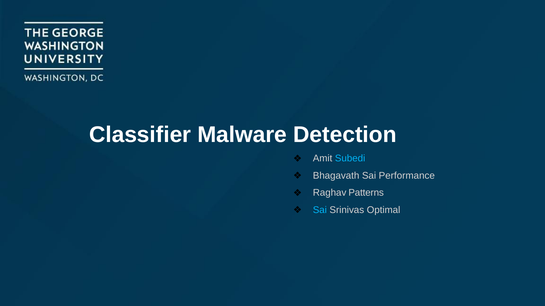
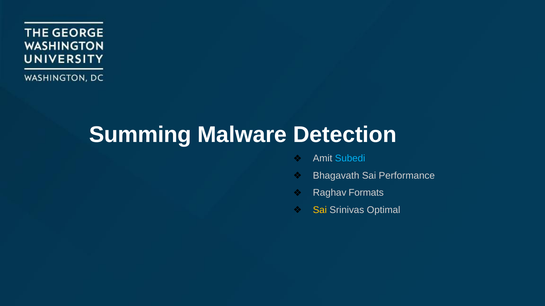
Classifier: Classifier -> Summing (140, 135)
Patterns: Patterns -> Formats (366, 193)
Sai colour: light blue -> yellow (320, 210)
